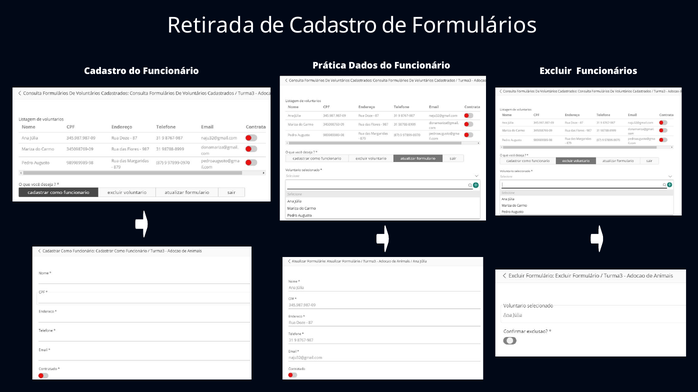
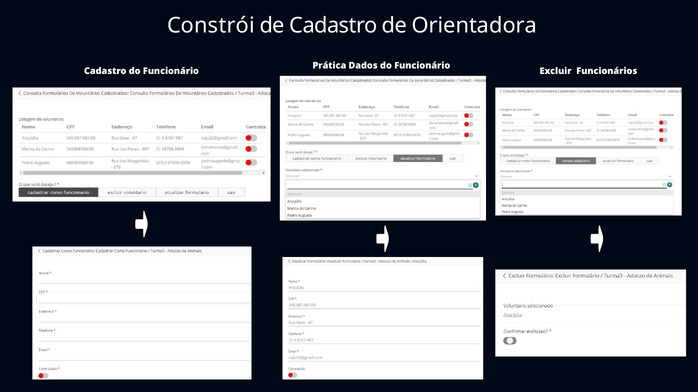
Retirada: Retirada -> Constrói (211, 26)
Formulários: Formulários -> Orientadora (474, 26)
